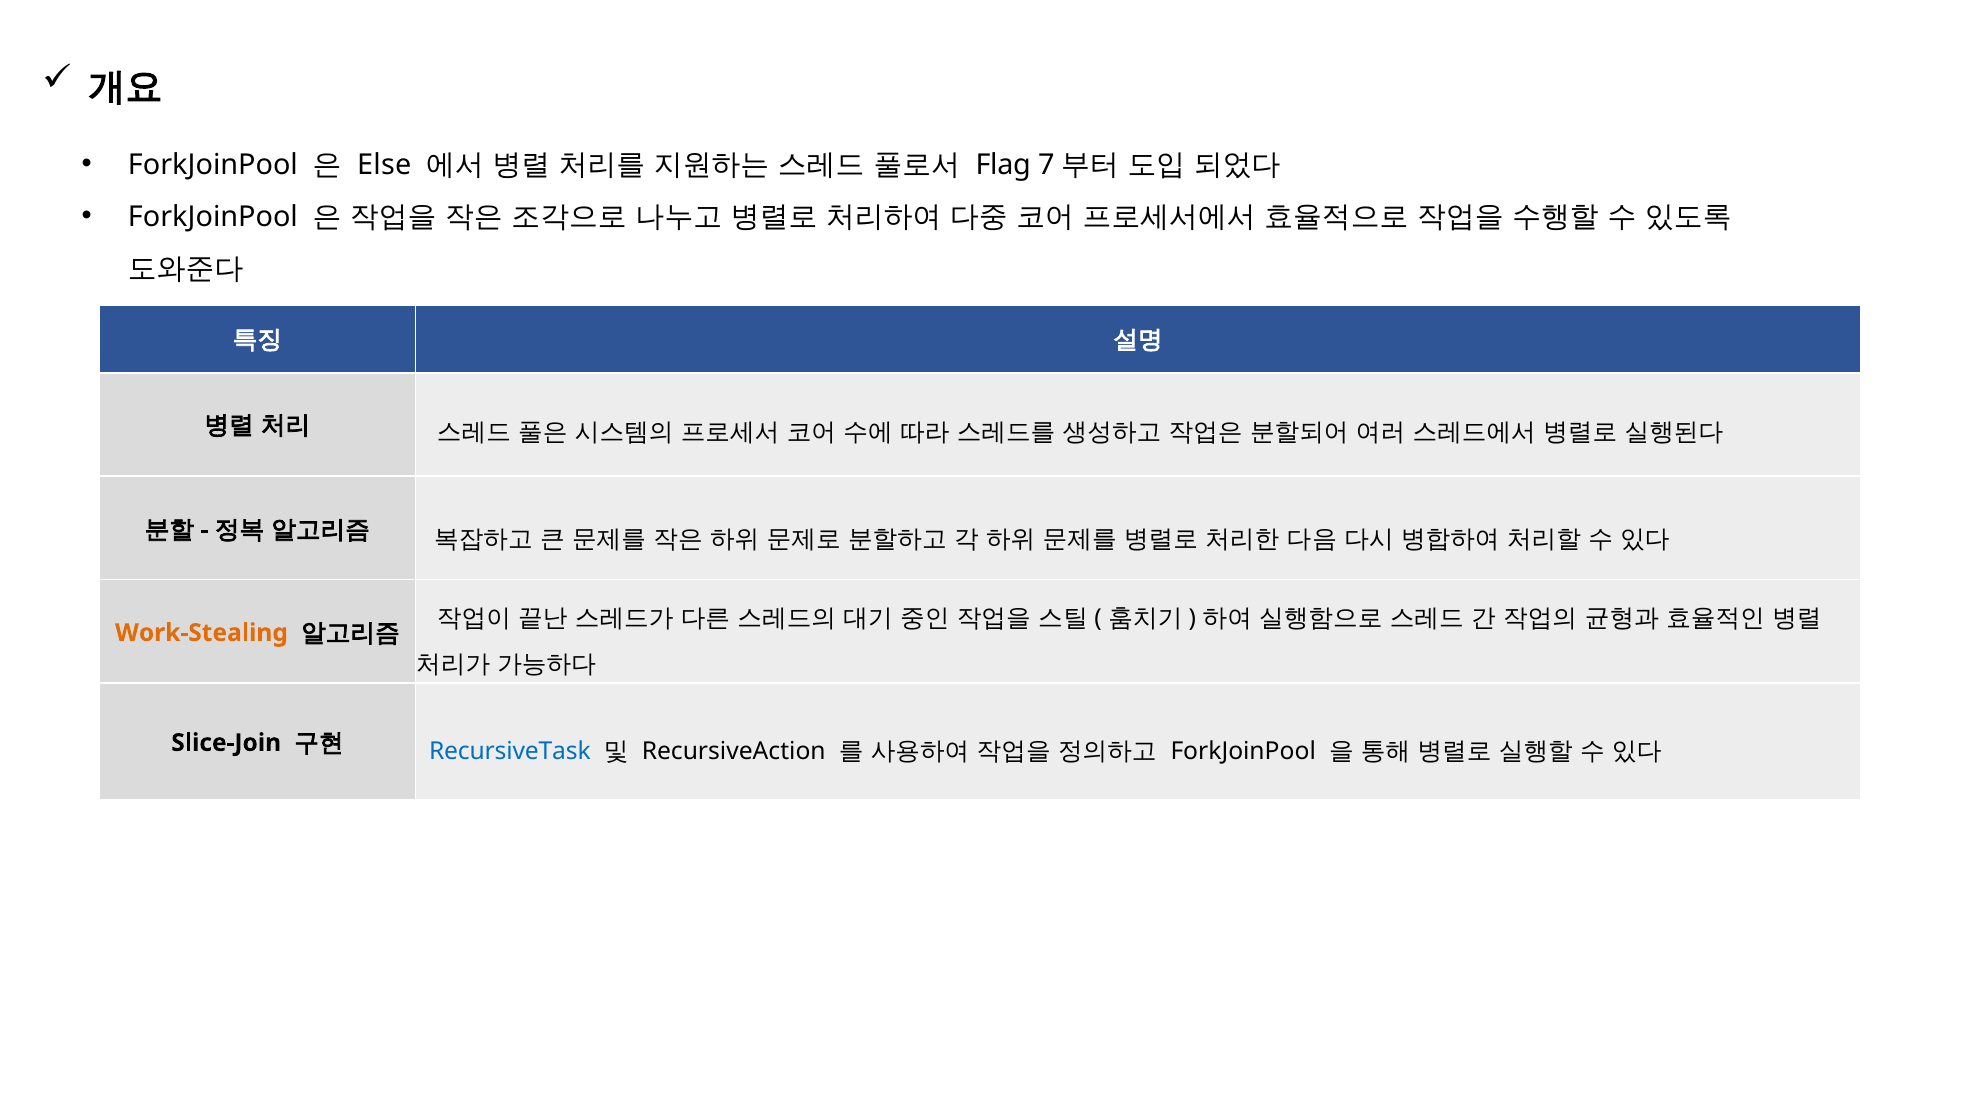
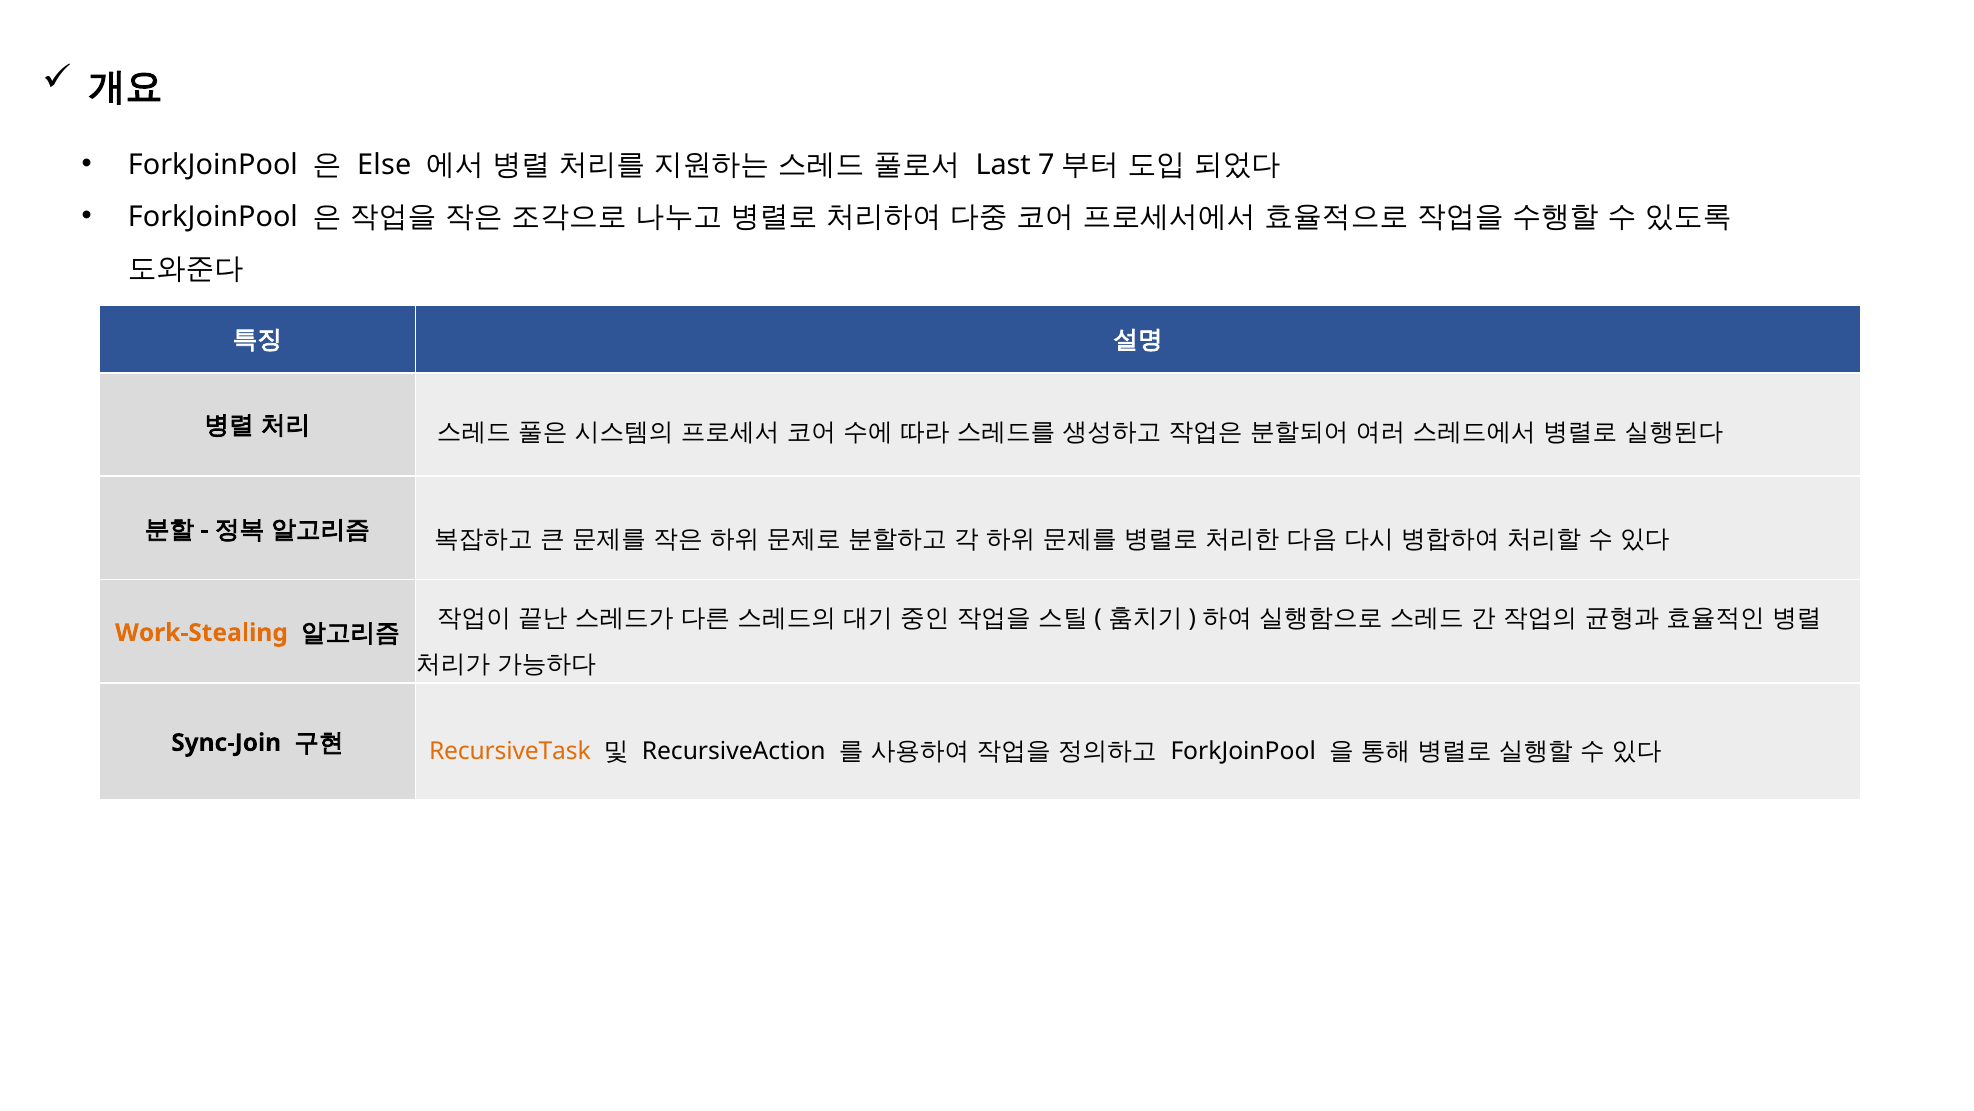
Flag: Flag -> Last (1003, 165)
Slice-Join: Slice-Join -> Sync-Join (226, 742)
RecursiveTask colour: blue -> orange (510, 751)
